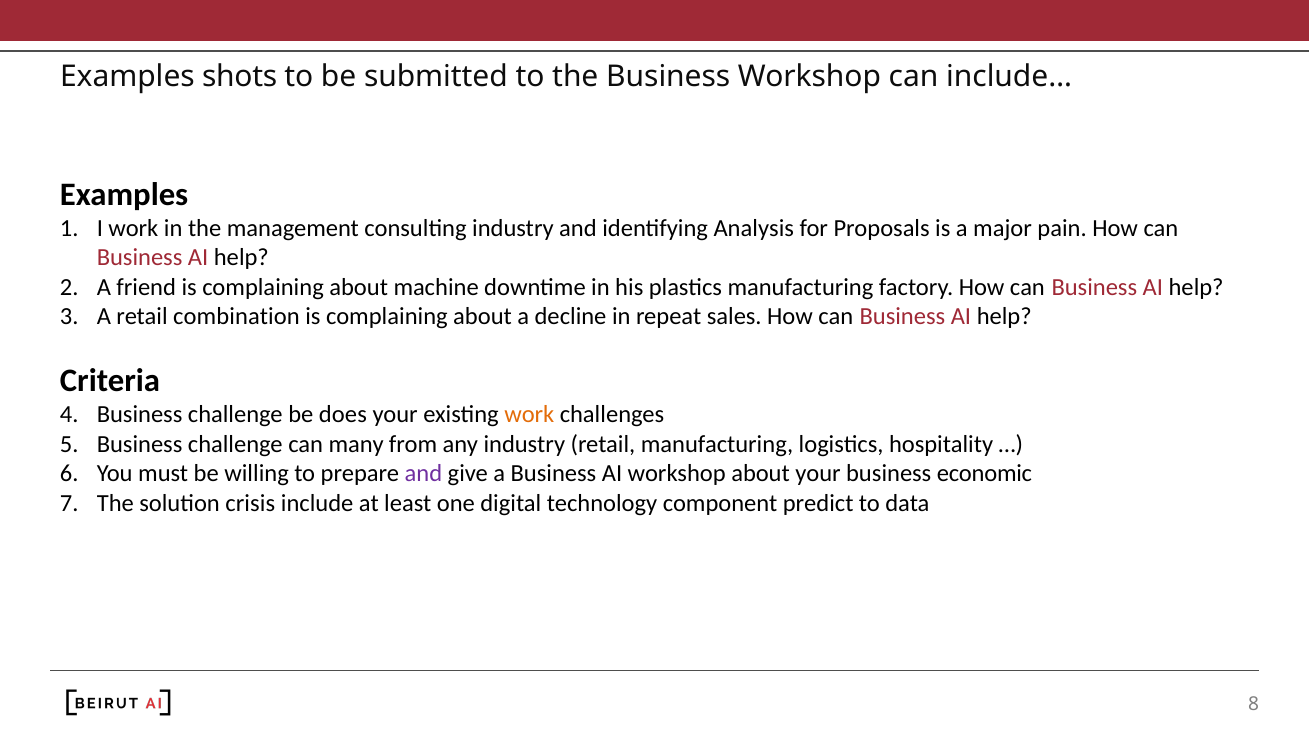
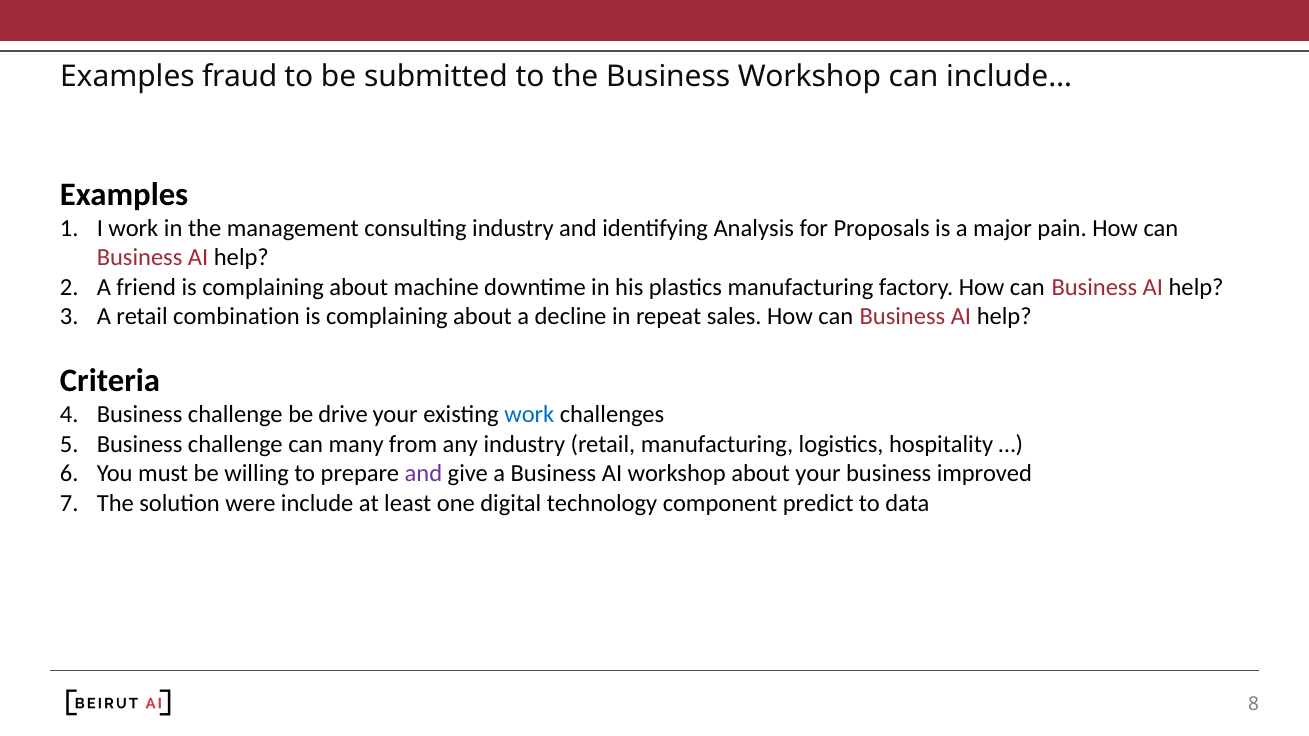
shots: shots -> fraud (240, 77)
does: does -> drive (343, 415)
work colour: orange -> blue (529, 415)
economic: economic -> improved (984, 474)
crisis: crisis -> were (250, 503)
